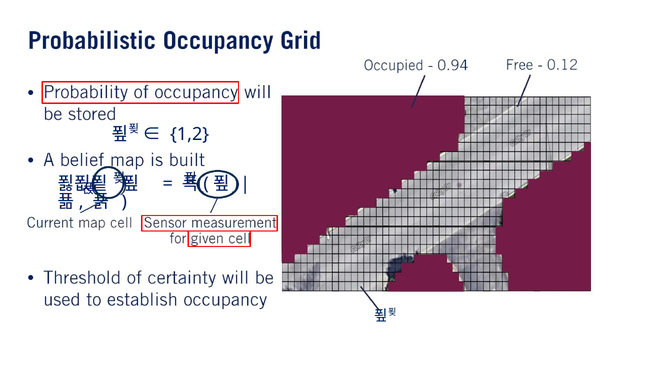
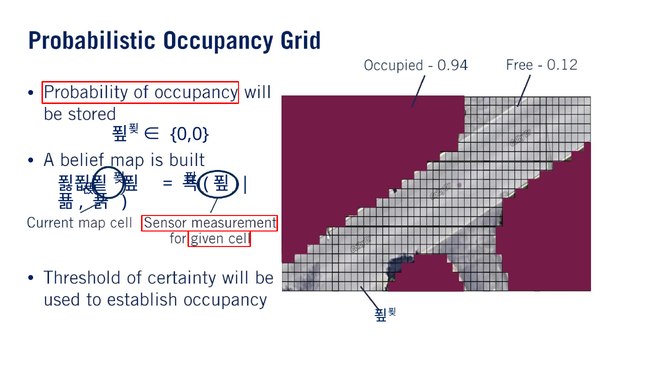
1,2: 1,2 -> 0,0 (190, 134)
